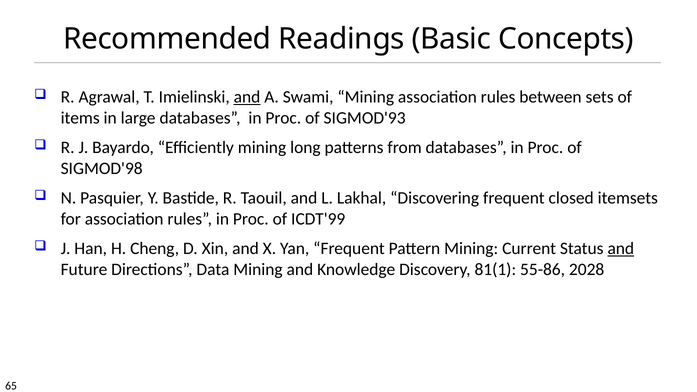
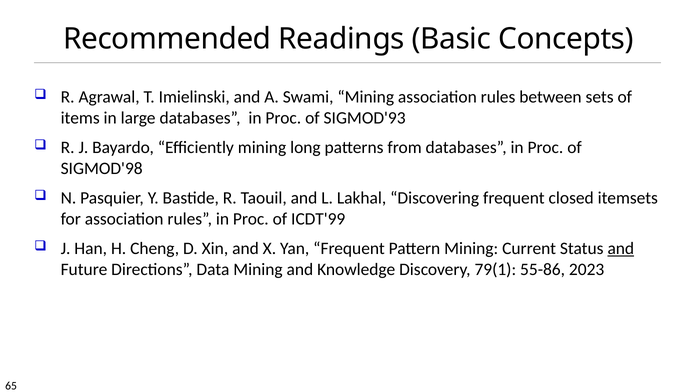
and underline: present -> none (247, 97)
81(1: 81(1 -> 79(1 (495, 270)
2028: 2028 -> 2023 (587, 270)
